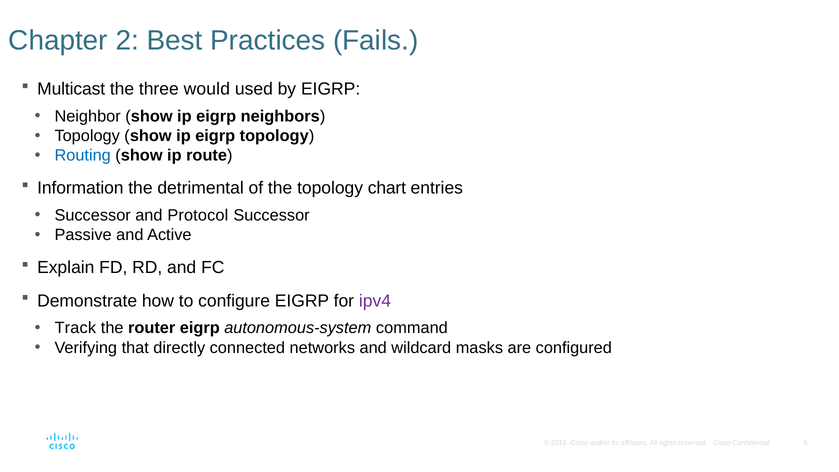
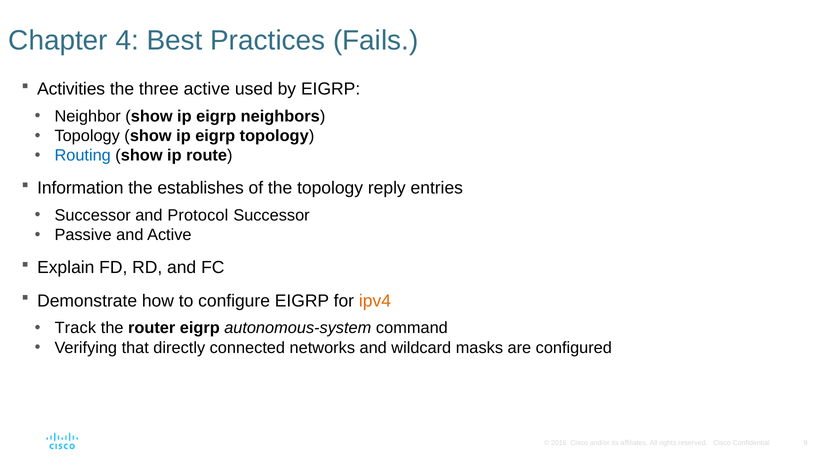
2: 2 -> 4 (127, 40)
Multicast: Multicast -> Activities (71, 89)
three would: would -> active (207, 89)
detrimental: detrimental -> establishes (201, 188)
chart: chart -> reply (387, 188)
ipv4 colour: purple -> orange (375, 301)
